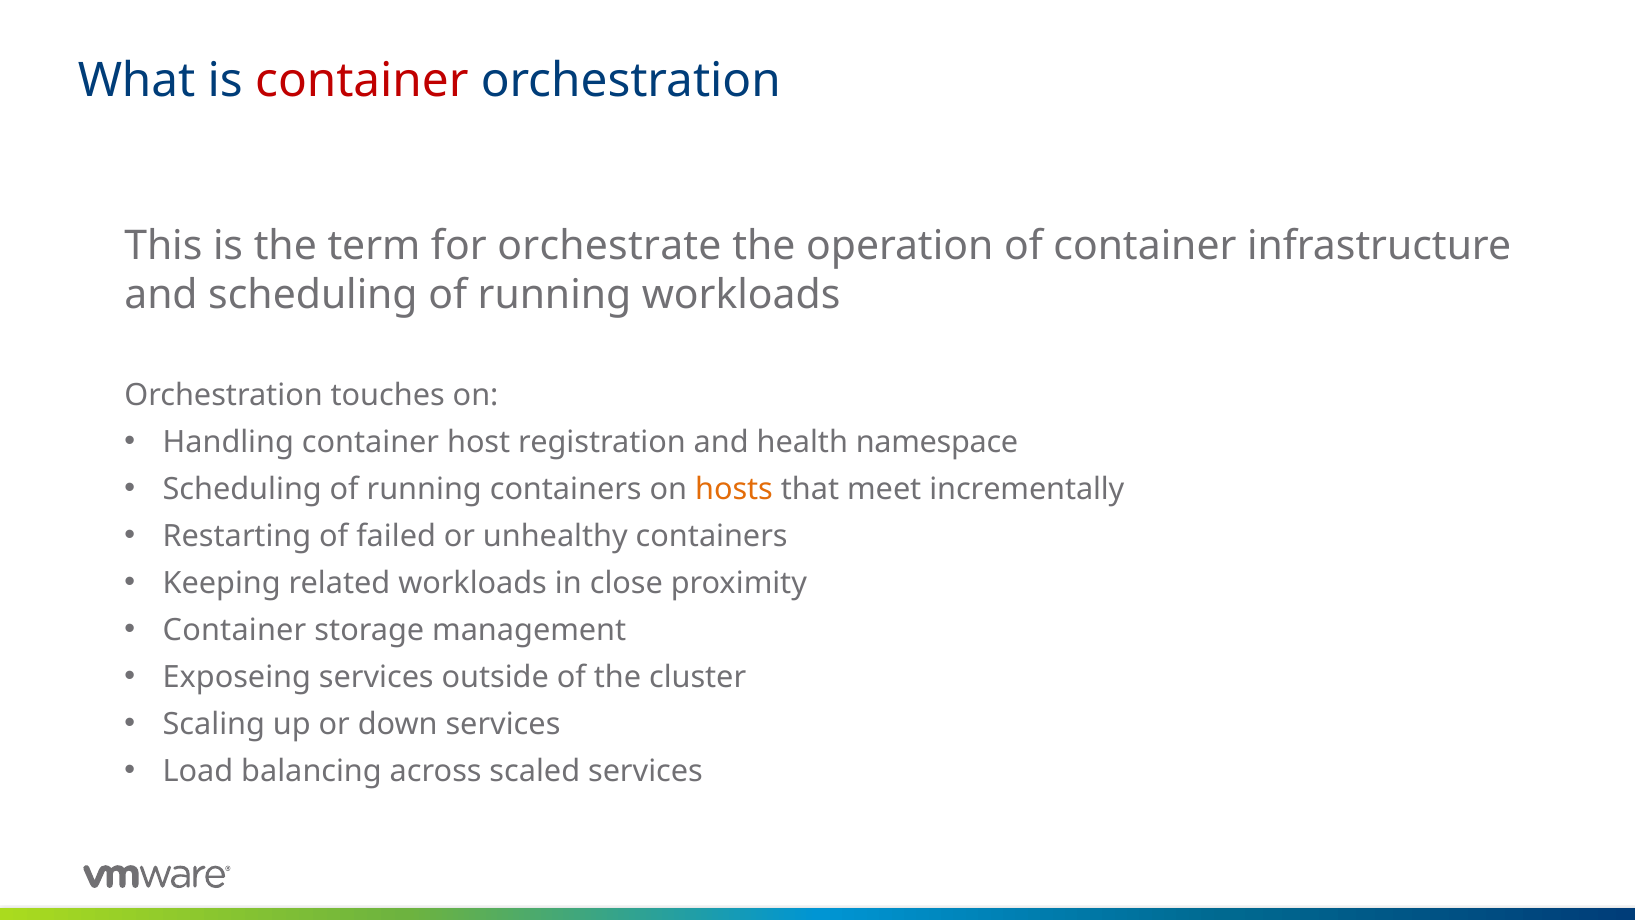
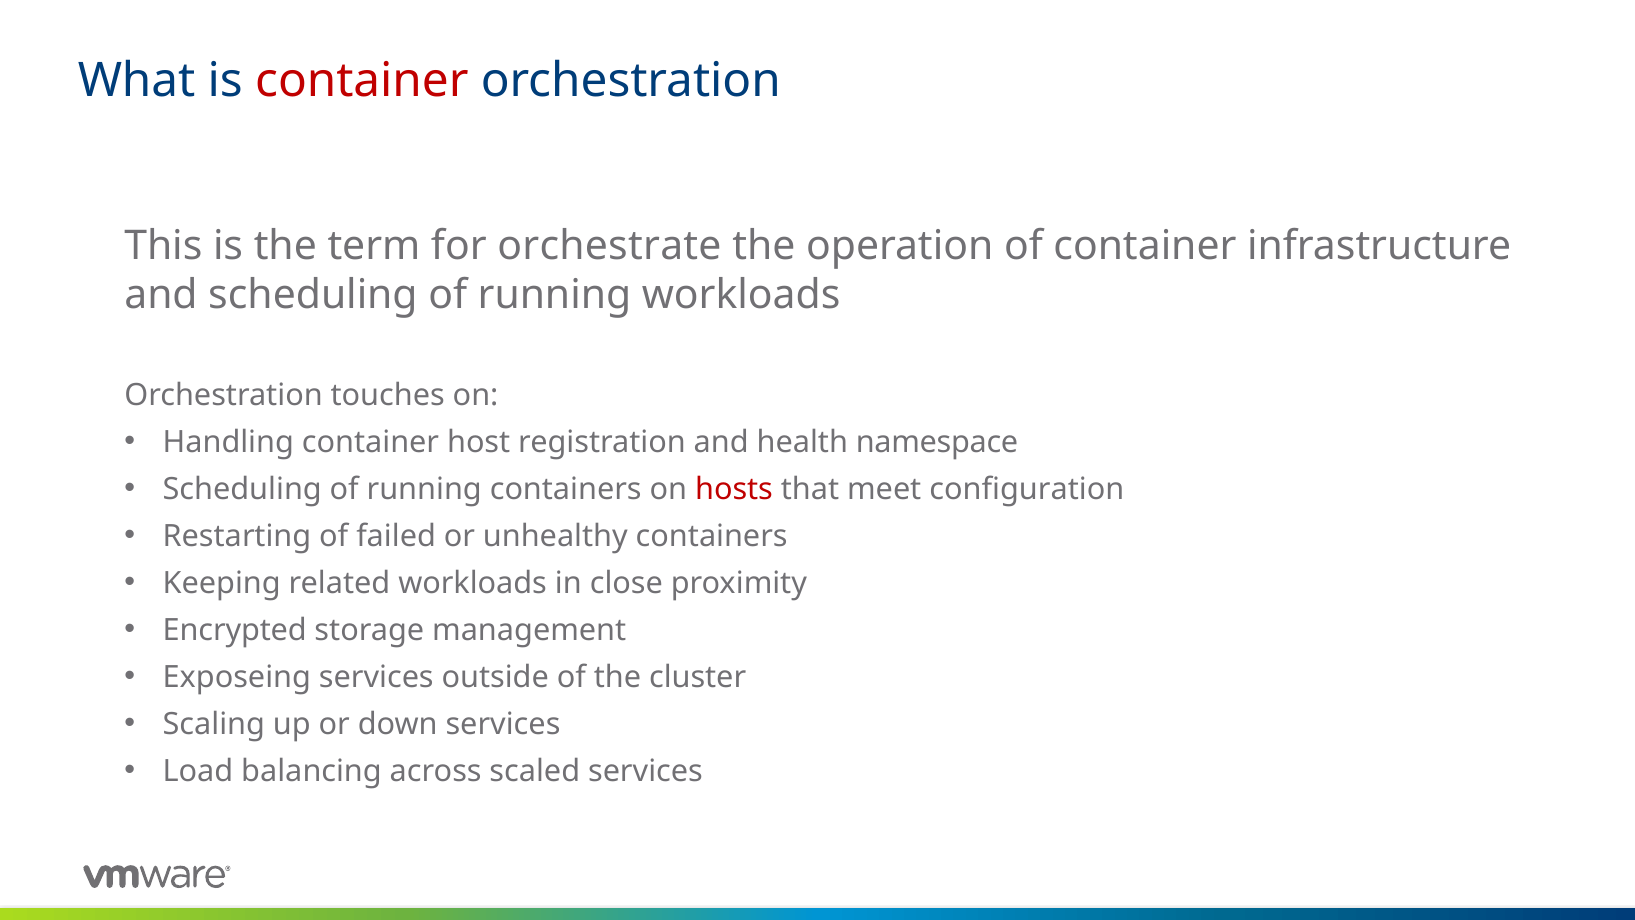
hosts colour: orange -> red (734, 489)
incrementally: incrementally -> configuration (1027, 489)
Container: Container -> Encrypted (235, 630)
